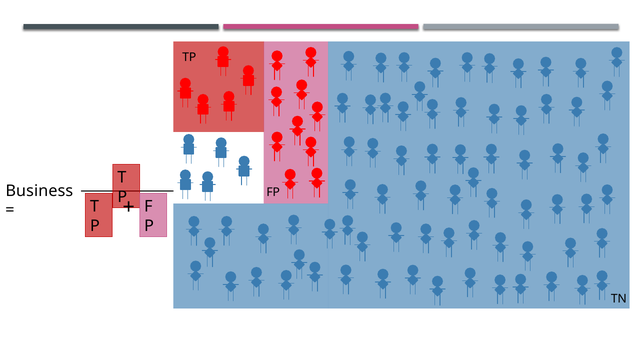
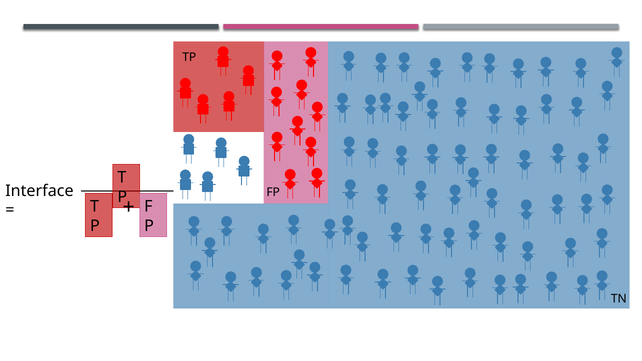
Business: Business -> Interface (39, 191)
